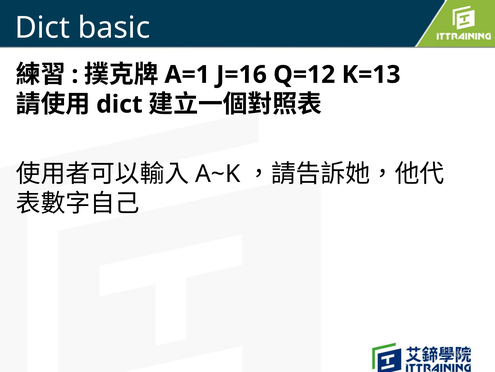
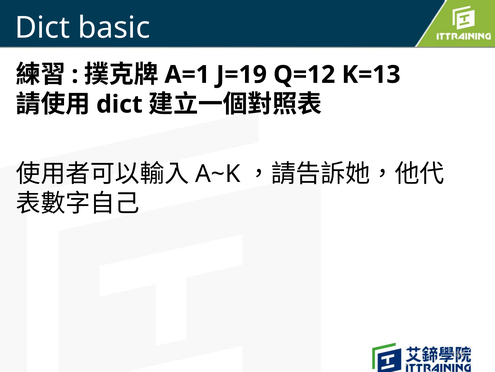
J=16: J=16 -> J=19 (242, 75)
